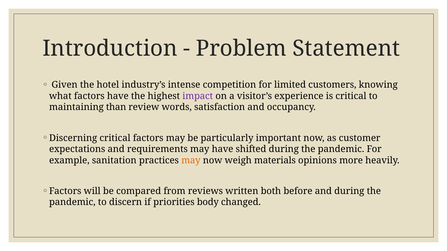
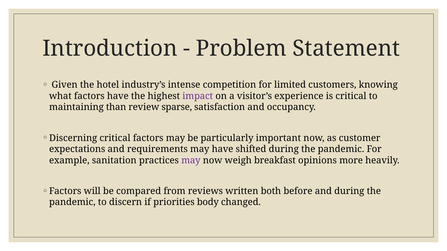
words: words -> sparse (177, 107)
may colour: orange -> purple (191, 161)
materials: materials -> breakfast (275, 161)
